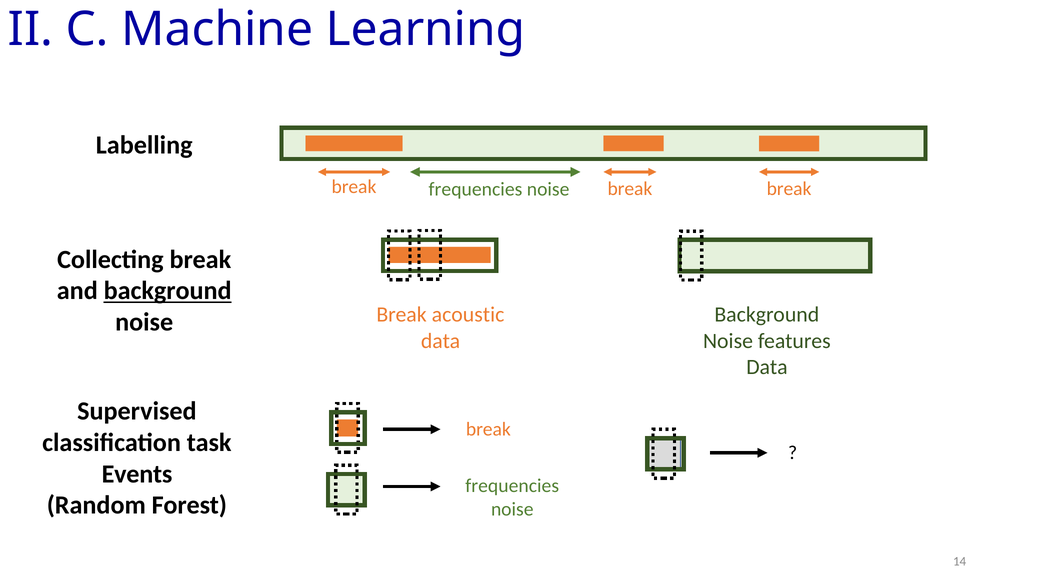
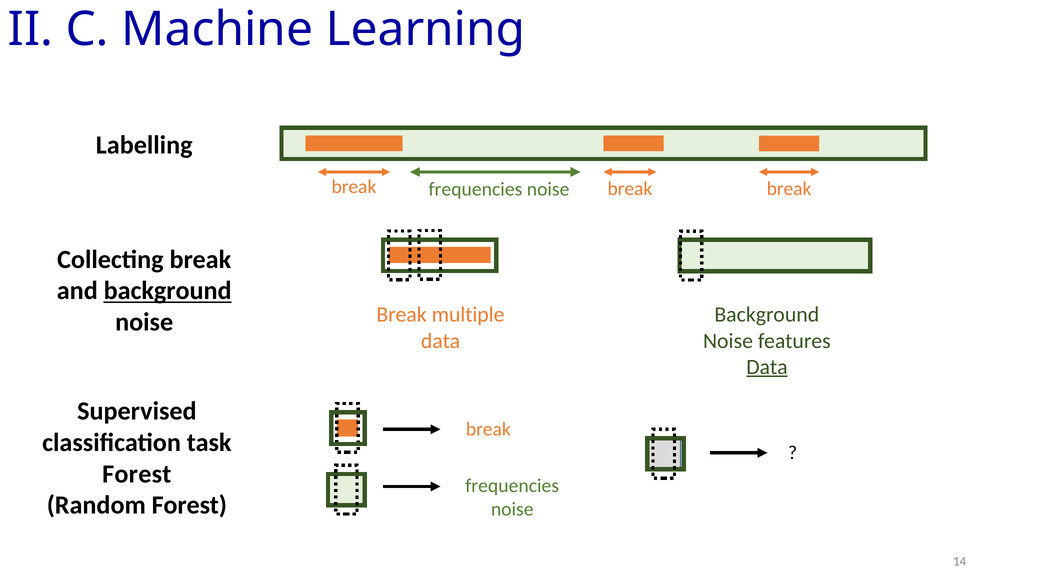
acoustic: acoustic -> multiple (468, 315)
Data underline: none -> present (767, 367)
Events: Events -> Forest (137, 474)
